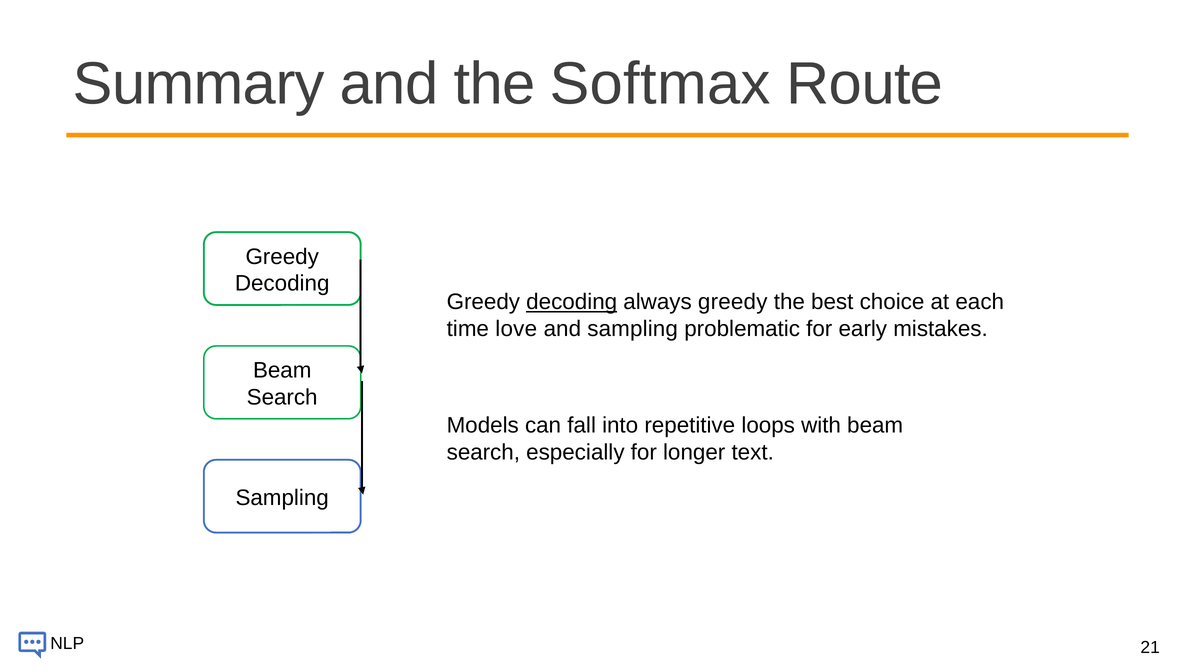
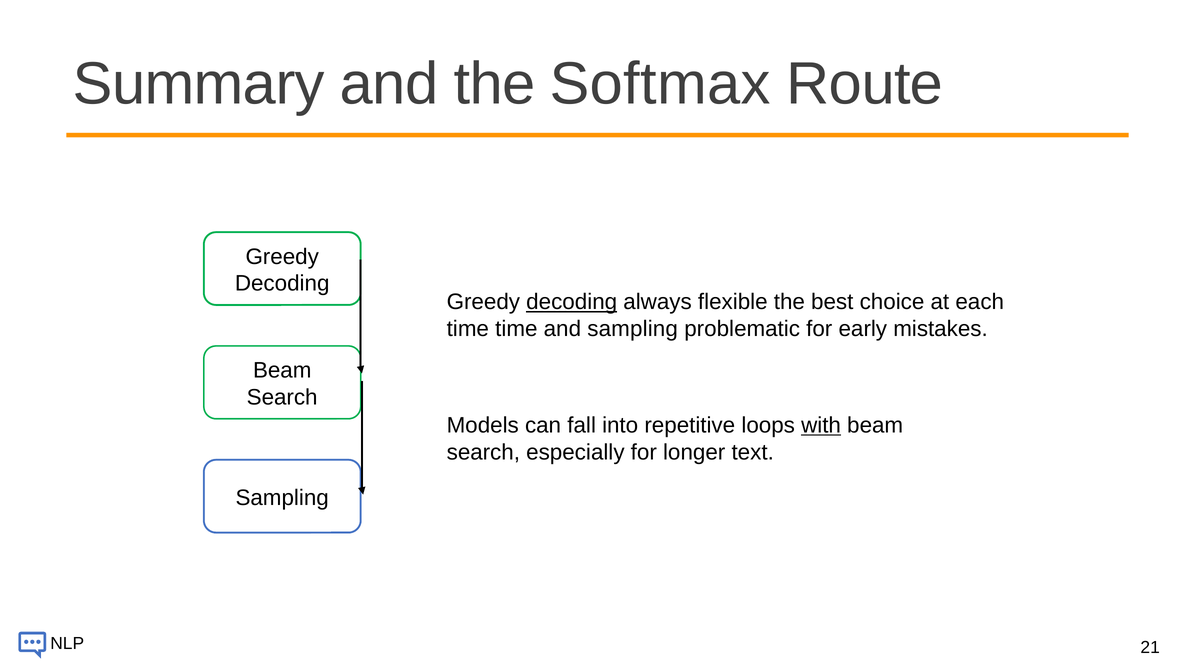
always greedy: greedy -> flexible (733, 302)
time love: love -> time (516, 329)
with underline: none -> present (821, 426)
